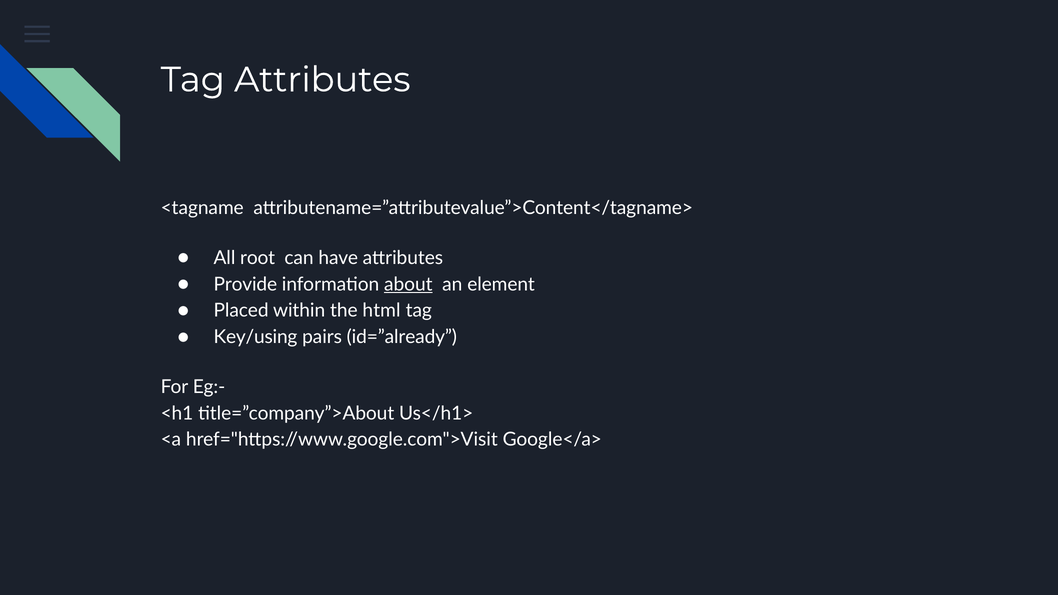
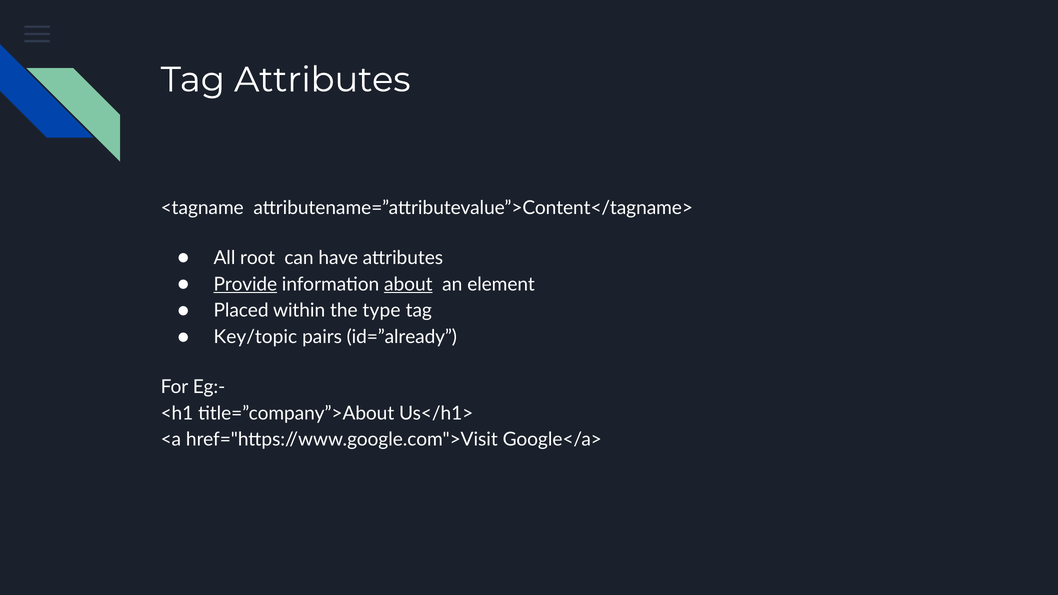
Provide underline: none -> present (245, 284)
html: html -> type (381, 311)
Key/using: Key/using -> Key/topic (255, 337)
